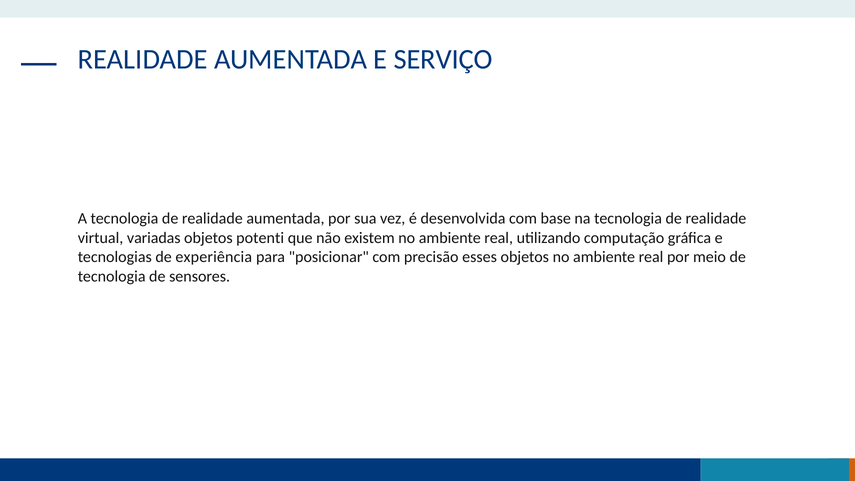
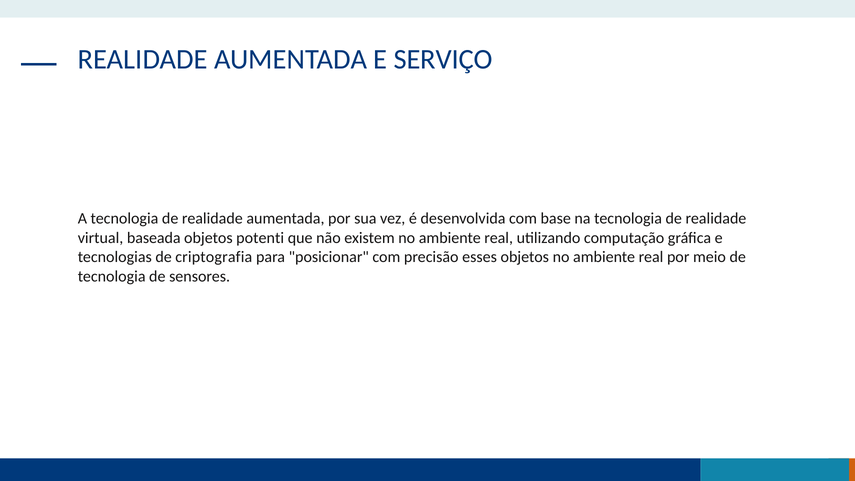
variadas: variadas -> baseada (154, 238)
experiência: experiência -> criptografia (214, 257)
